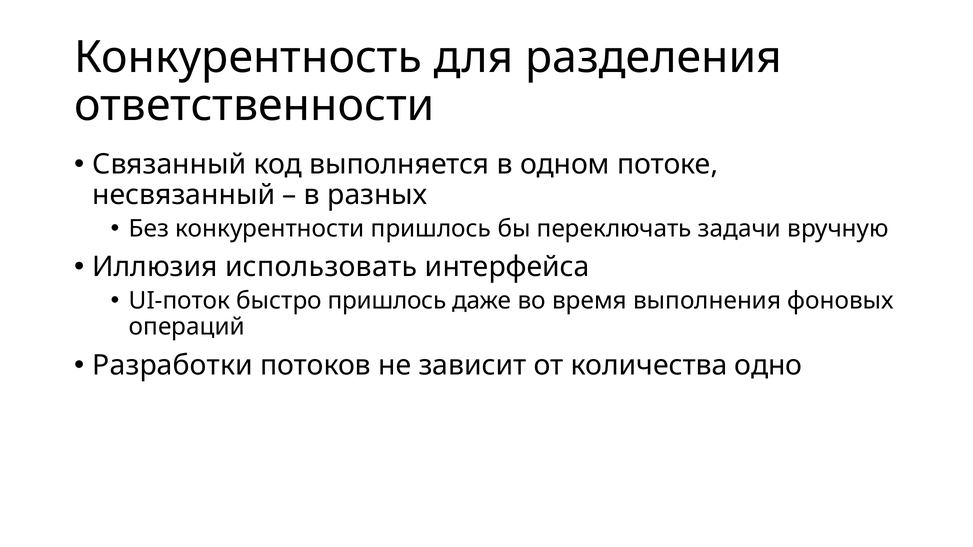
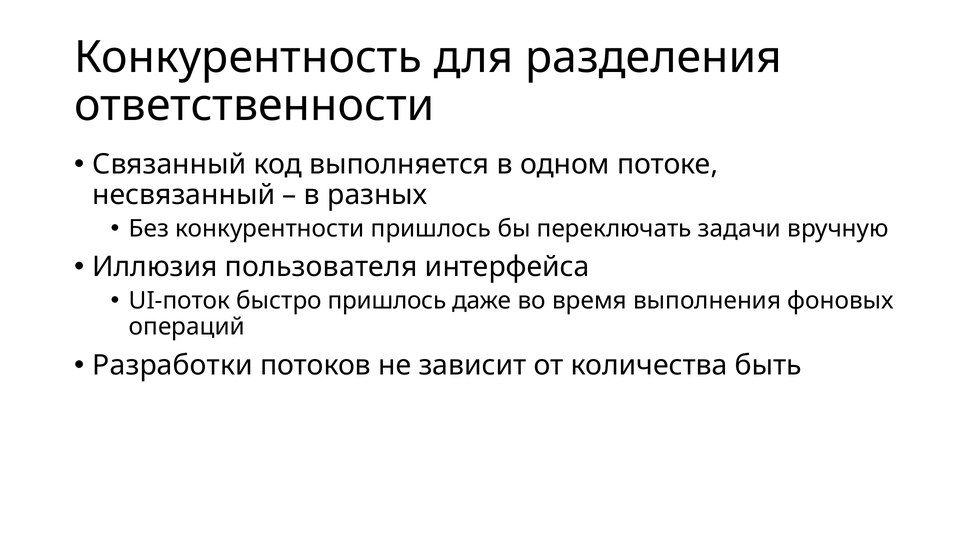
использовать: использовать -> пользователя (321, 267)
одно: одно -> быть (768, 366)
